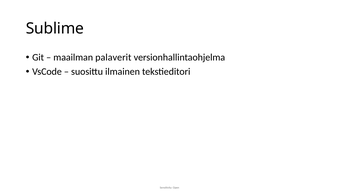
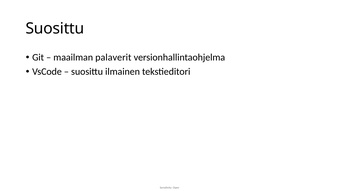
Sublime: Sublime -> Suosittu (55, 28)
